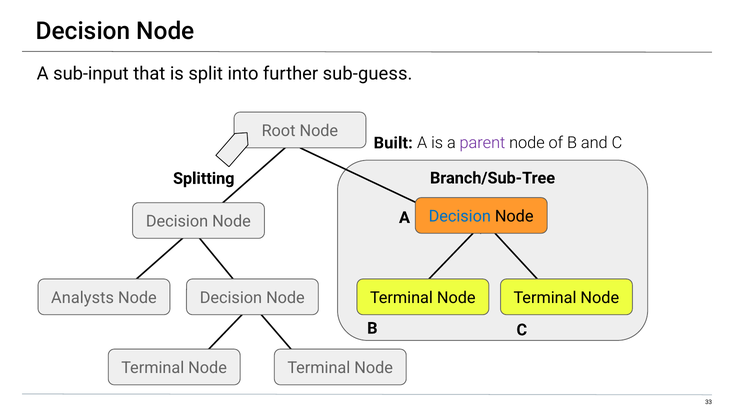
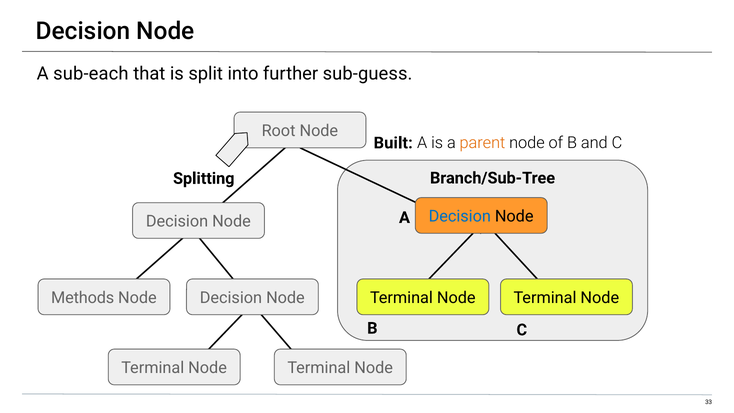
sub-input: sub-input -> sub-each (91, 74)
parent colour: purple -> orange (482, 143)
Analysts: Analysts -> Methods (83, 298)
